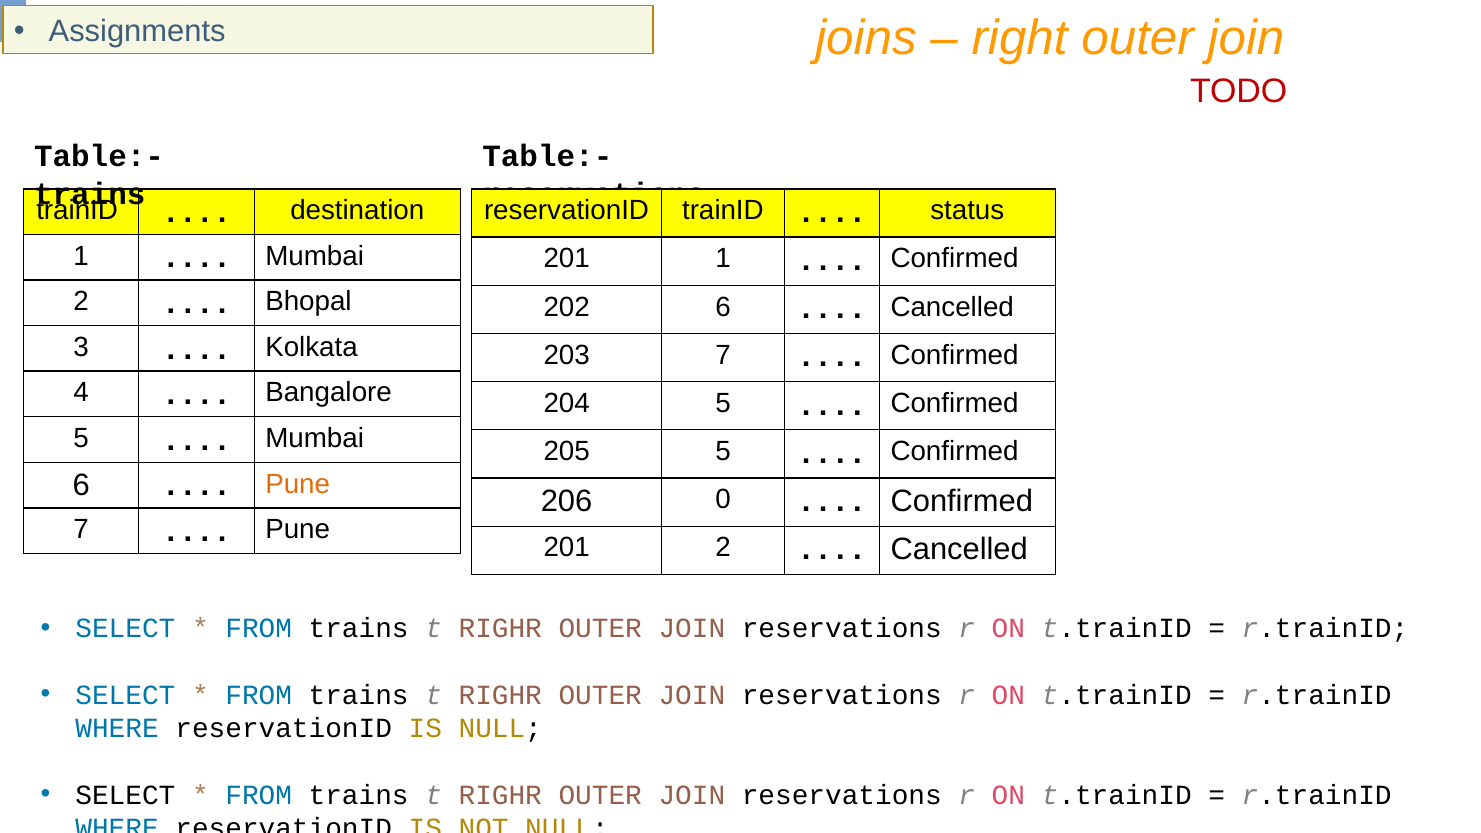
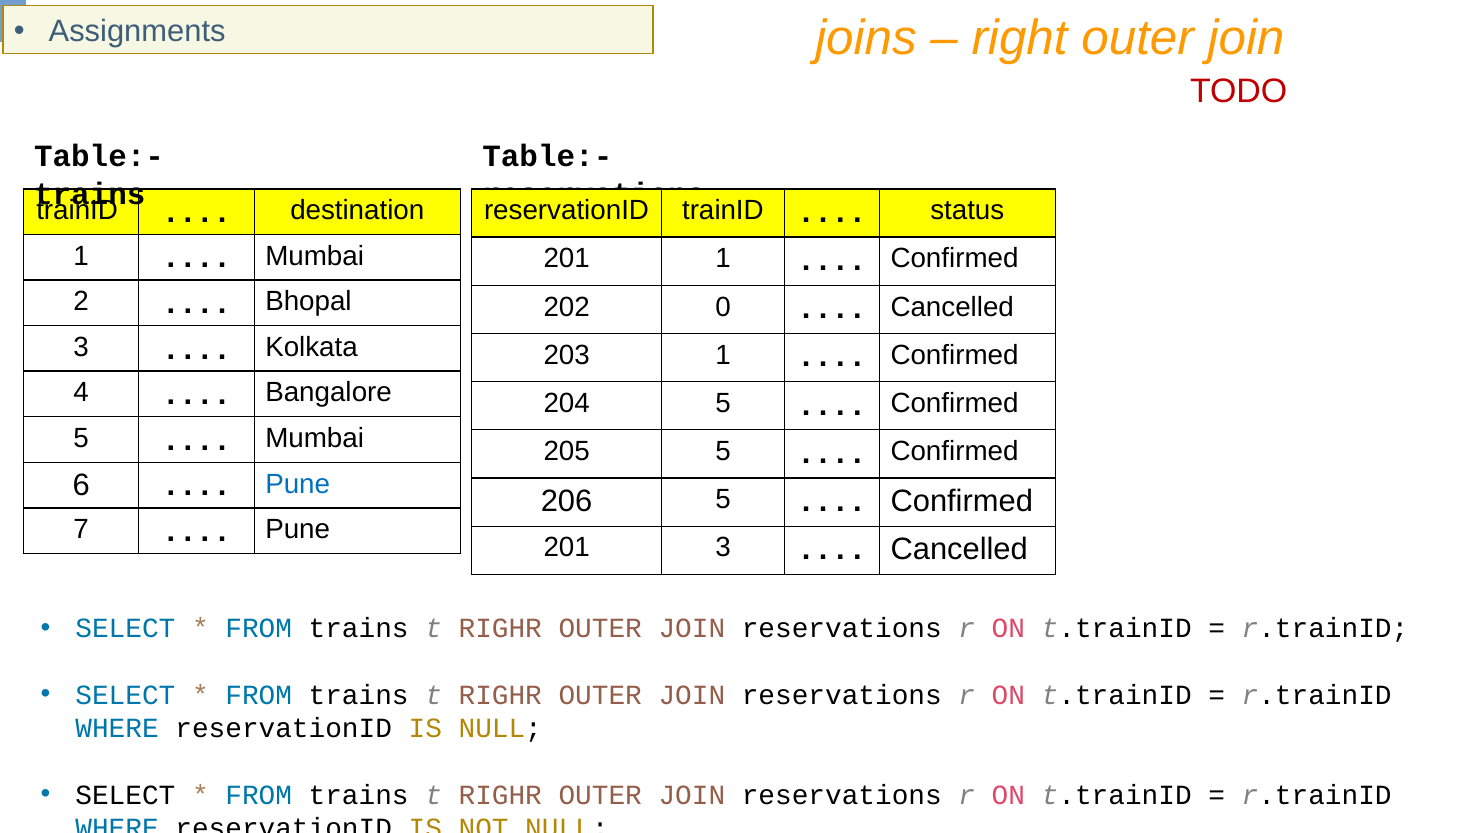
202 6: 6 -> 0 (723, 307)
203 7: 7 -> 1 (723, 355)
Pune colour: orange -> blue (298, 484)
206 0: 0 -> 5 (723, 500)
201 2: 2 -> 3 (723, 548)
